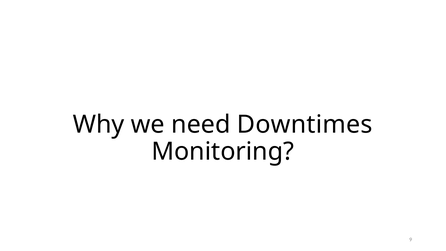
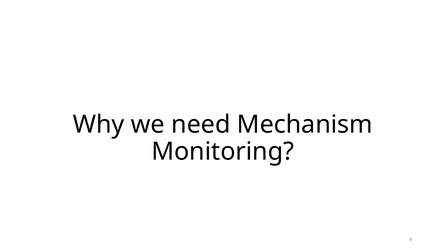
Downtimes: Downtimes -> Mechanism (305, 124)
